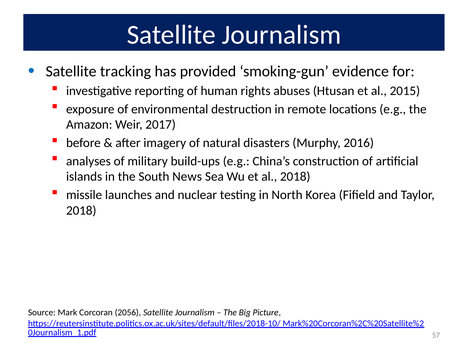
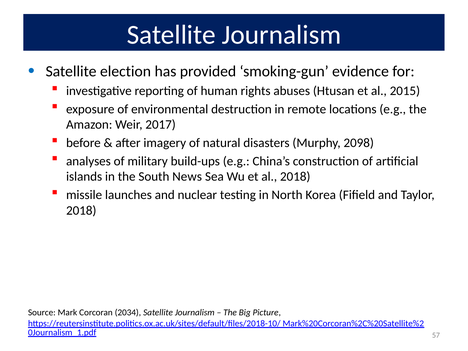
tracking: tracking -> election (126, 71)
2016: 2016 -> 2098 (359, 143)
2056: 2056 -> 2034 (128, 313)
